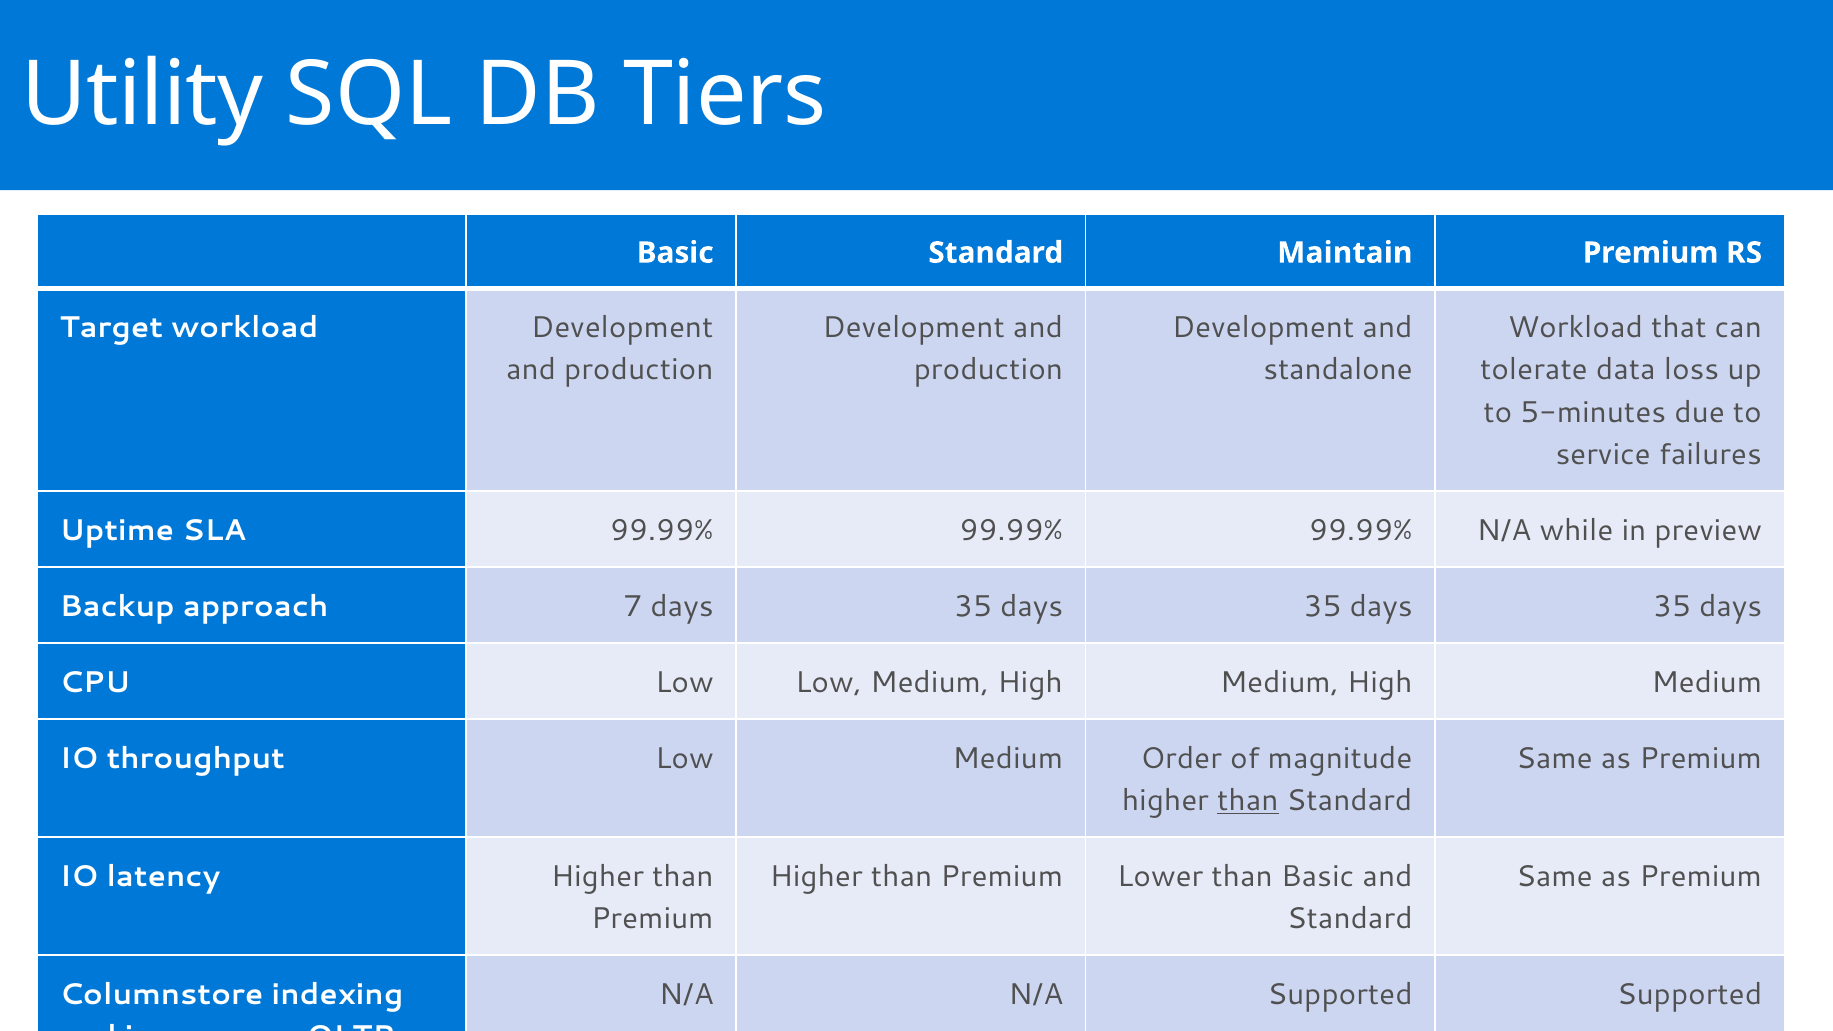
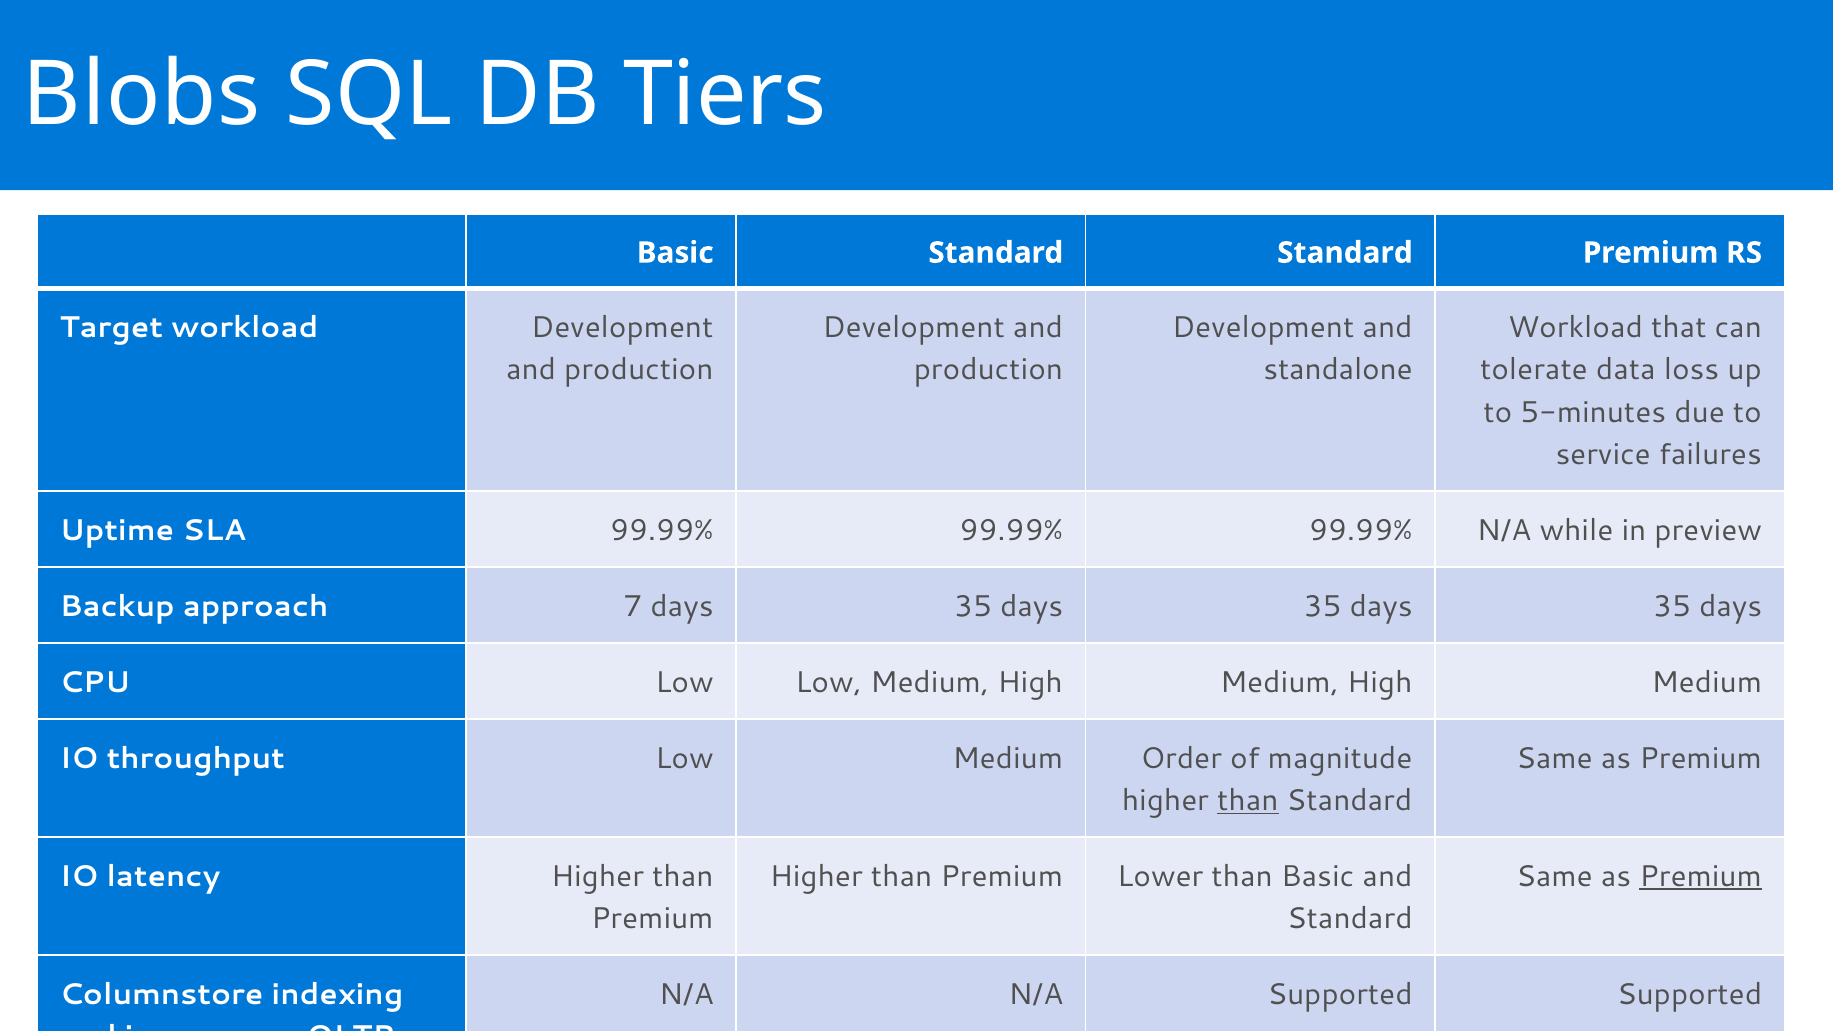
Utility: Utility -> Blobs (142, 95)
Standard Maintain: Maintain -> Standard (1345, 253)
Premium underline: none -> present (1701, 876)
